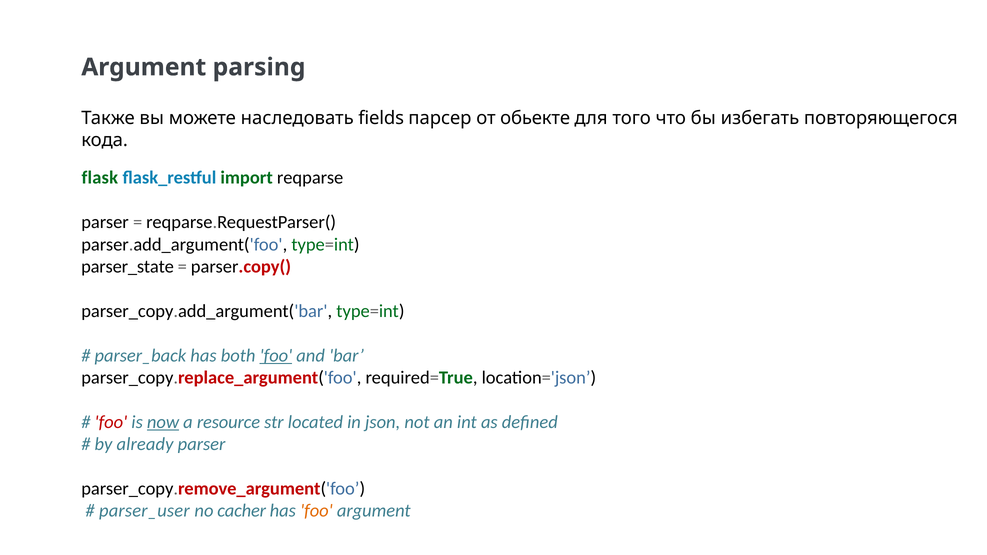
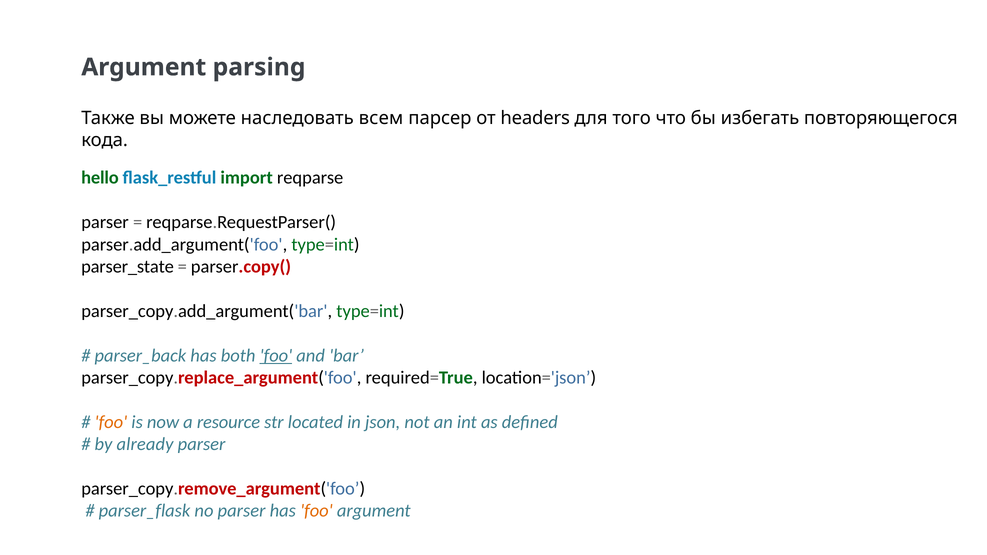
fields: fields -> всем (381, 118)
обьекте: обьекте -> headers (535, 118)
flask: flask -> hello (100, 178)
foo colour: red -> orange (111, 422)
now underline: present -> none (163, 422)
parser_user: parser_user -> parser_flask (144, 511)
no cacher: cacher -> parser (242, 511)
